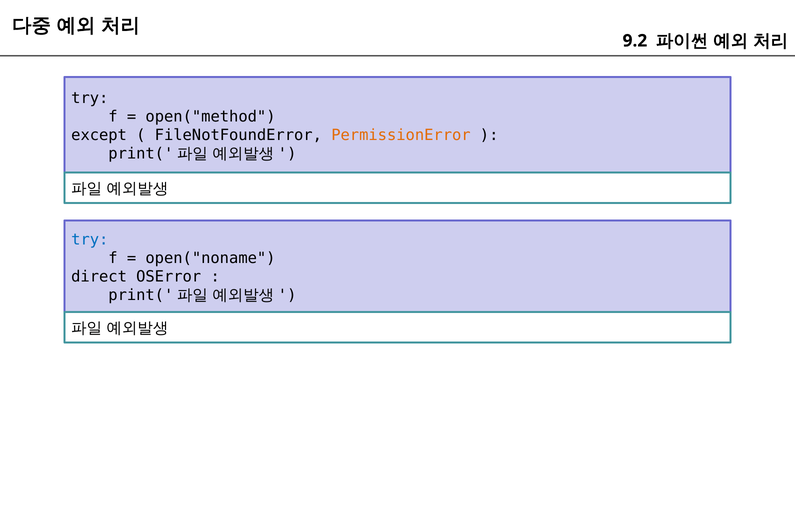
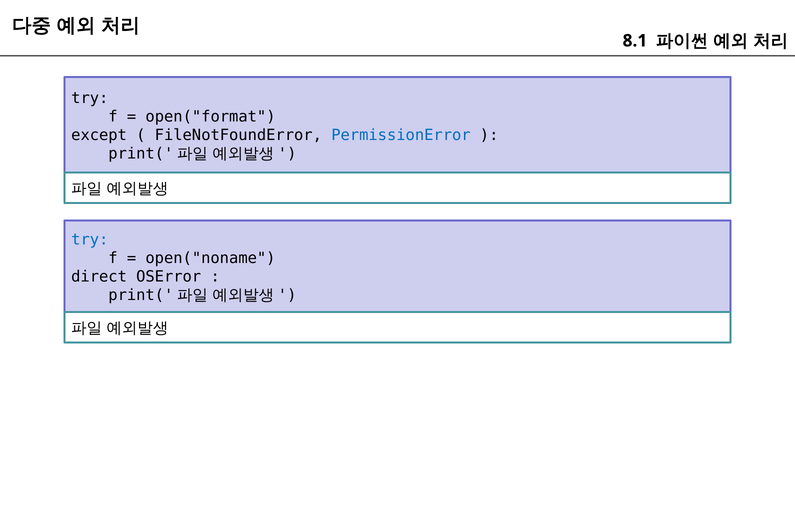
9.2: 9.2 -> 8.1 (635, 41)
open("method: open("method -> open("format (211, 116)
PermissionError colour: orange -> blue (401, 135)
